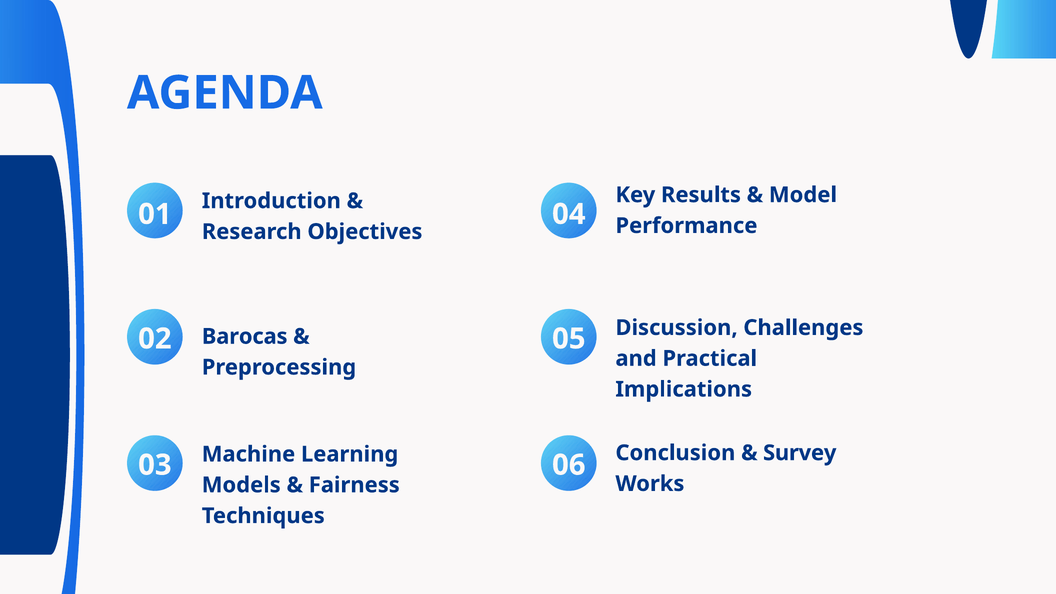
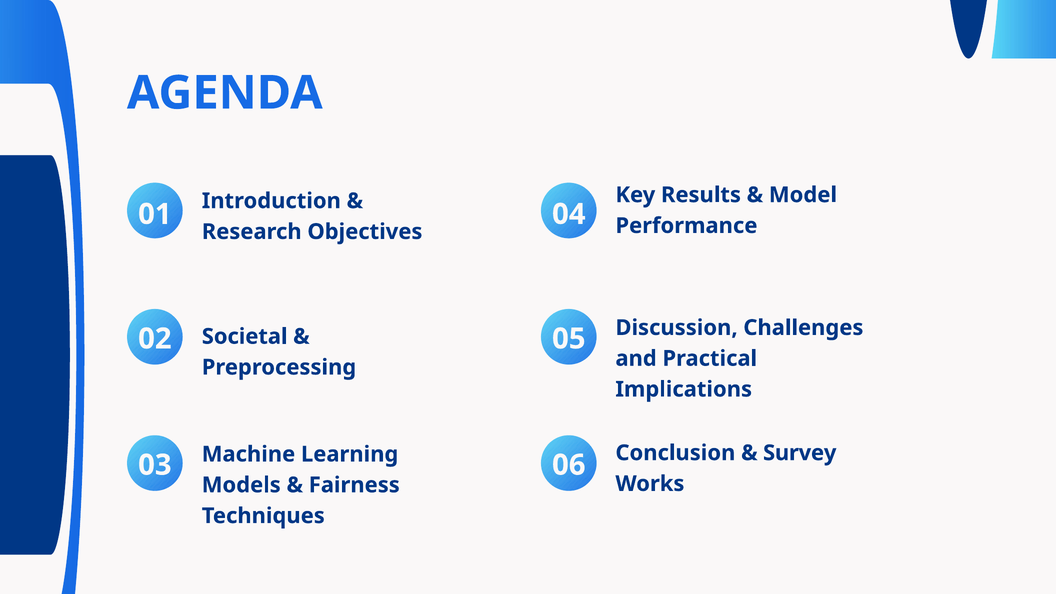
Barocas: Barocas -> Societal (245, 337)
